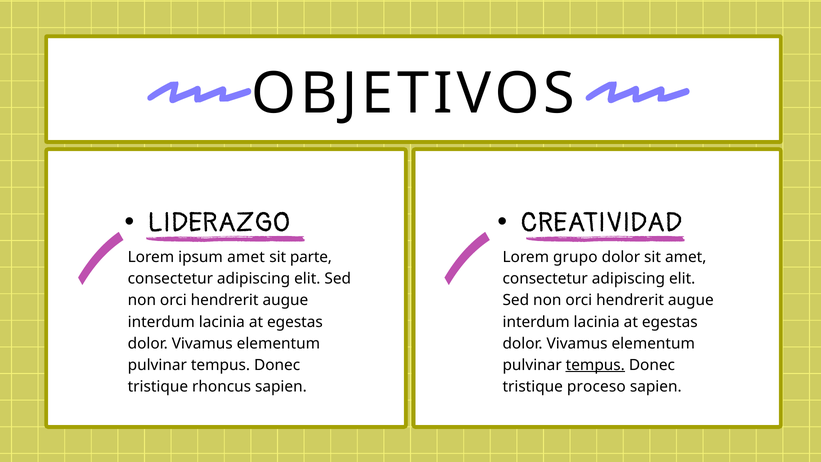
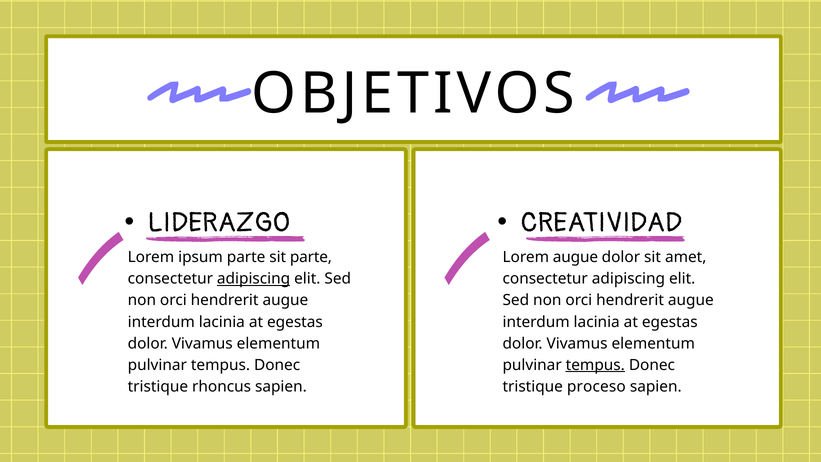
ipsum amet: amet -> parte (246, 257)
grupo: grupo -> augue (575, 257)
adipiscing underline: none -> present (254, 279)
